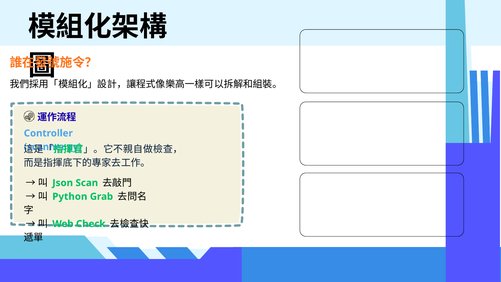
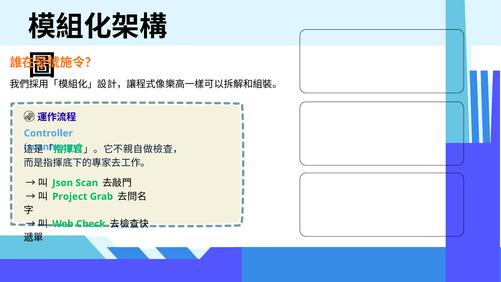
Python: Python -> Project (70, 196)
